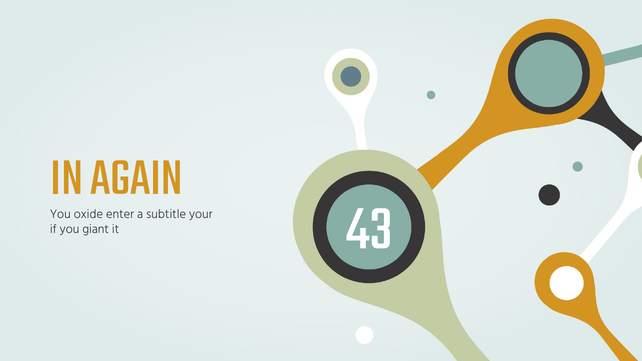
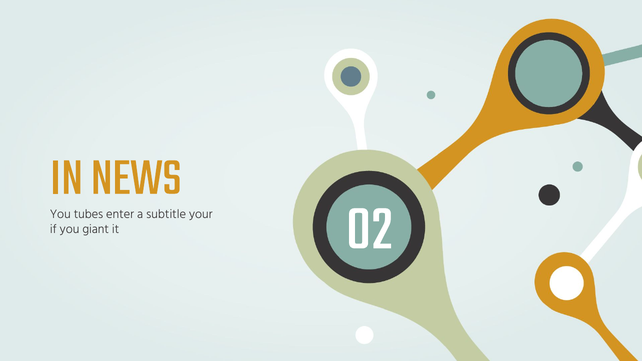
AGAIN: AGAIN -> NEWS (136, 176)
oxide: oxide -> tubes (88, 214)
43: 43 -> 02 (369, 227)
